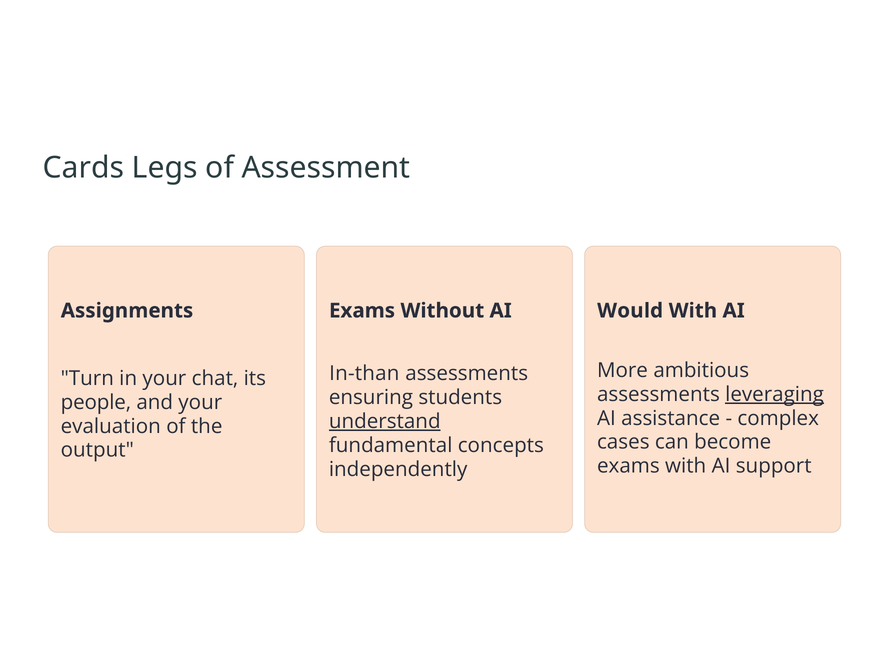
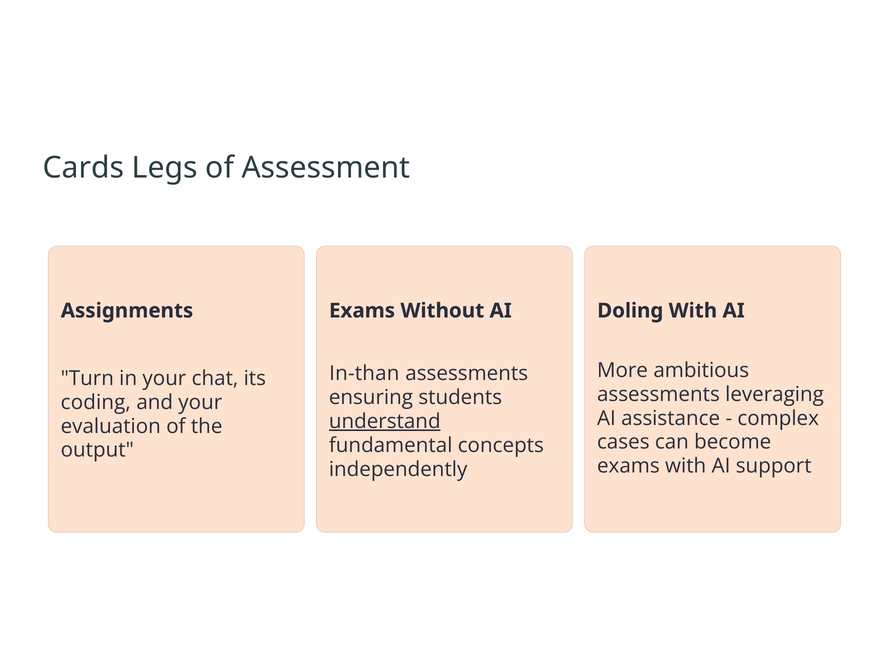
Would: Would -> Doling (630, 311)
leveraging underline: present -> none (775, 394)
people: people -> coding (96, 402)
